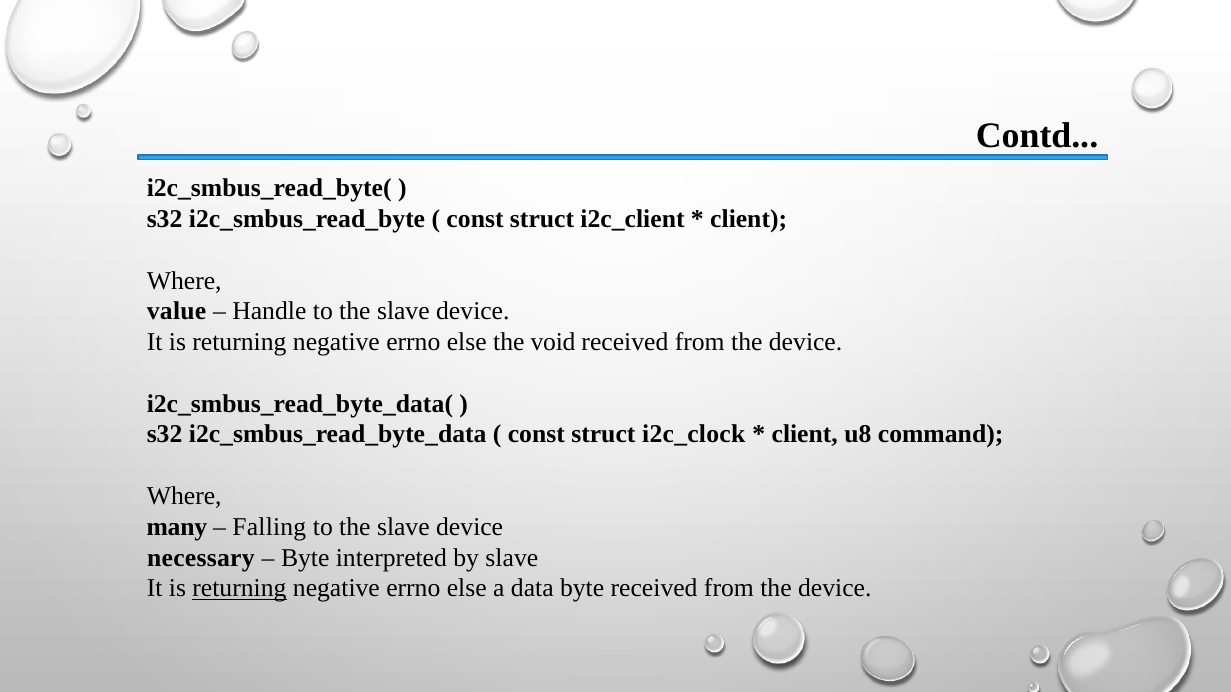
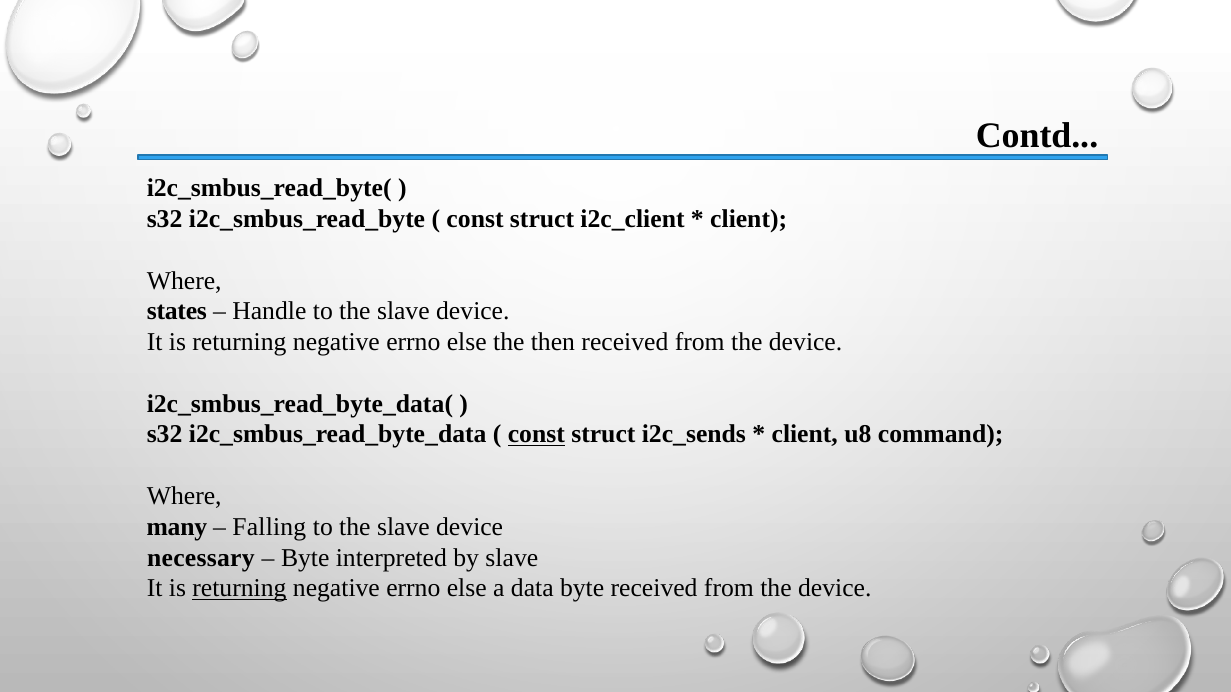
value: value -> states (177, 312)
void: void -> then (553, 342)
const underline: none -> present (536, 435)
i2c_clock: i2c_clock -> i2c_sends (694, 435)
